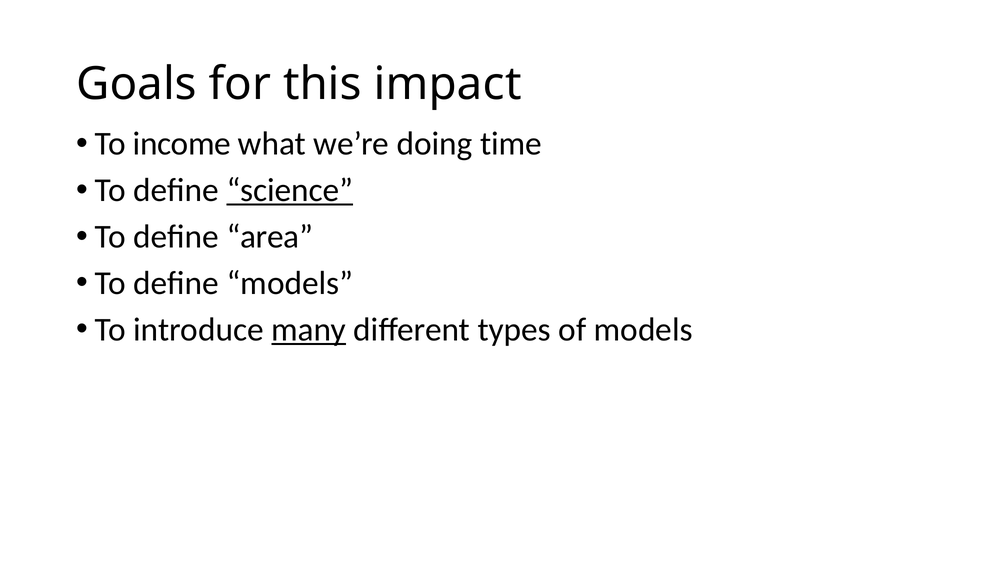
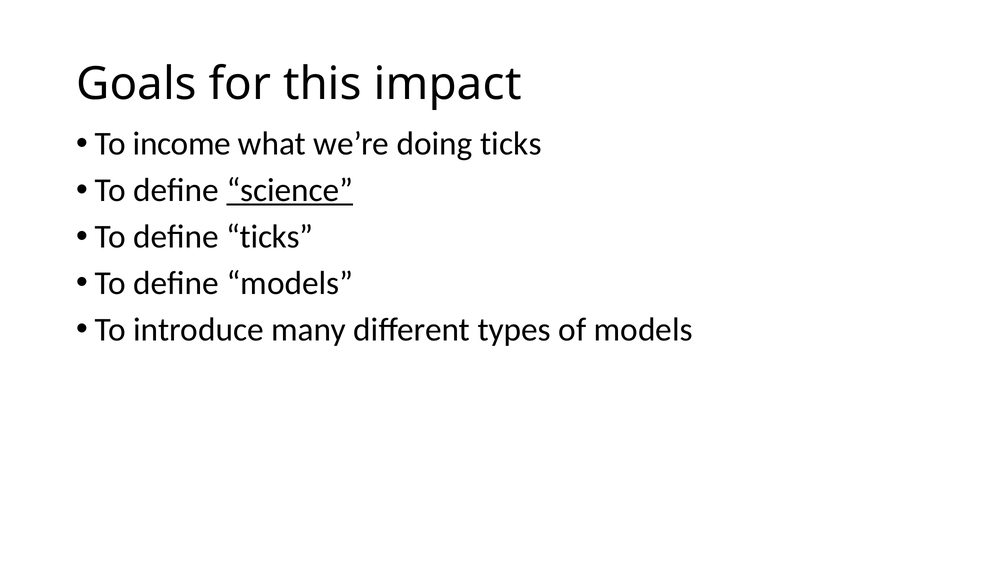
doing time: time -> ticks (511, 144)
define area: area -> ticks (270, 236)
many underline: present -> none (309, 329)
